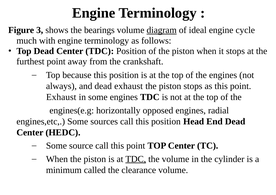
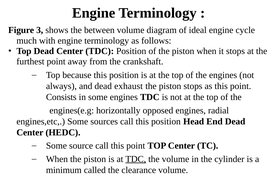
bearings: bearings -> between (99, 30)
diagram underline: present -> none (162, 30)
Exhaust: Exhaust -> Consists (61, 97)
